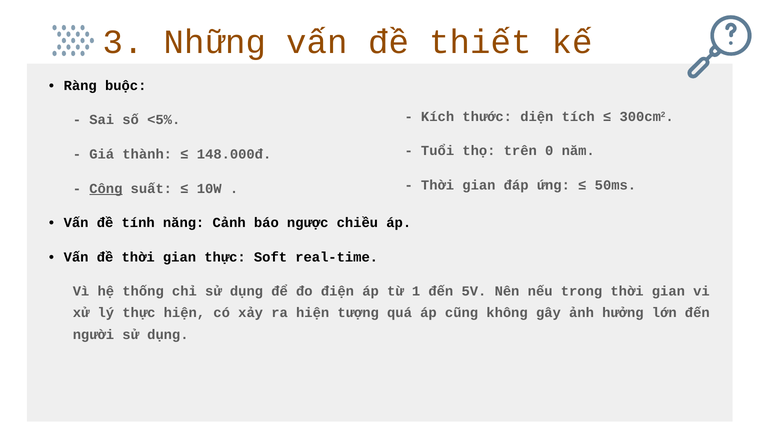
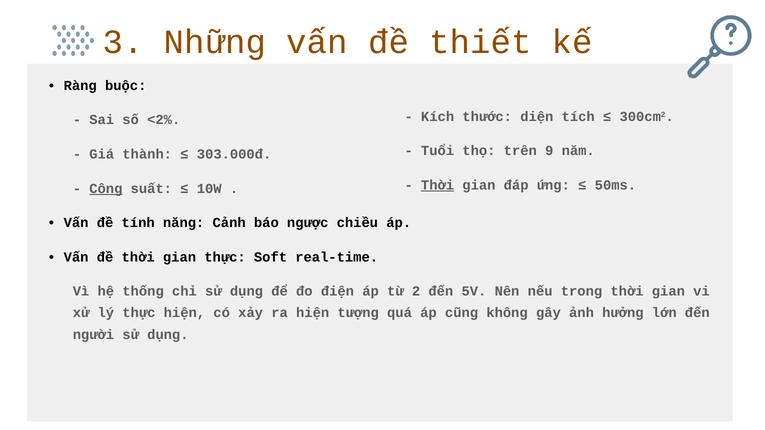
<5%: <5% -> <2% (164, 120)
0: 0 -> 9 (549, 151)
148.000đ: 148.000đ -> 303.000đ (234, 154)
Thời underline: none -> present (438, 185)
1: 1 -> 2 (416, 292)
